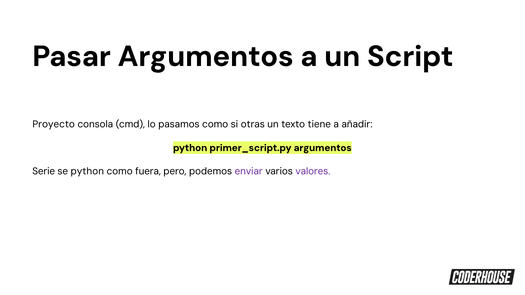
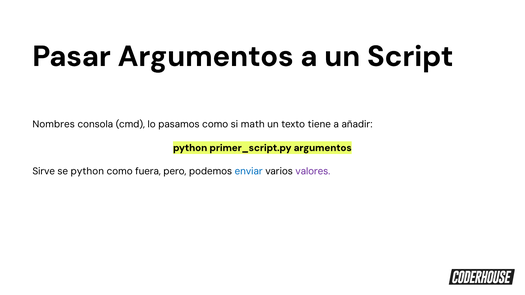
Proyecto: Proyecto -> Nombres (54, 124)
otras: otras -> math (253, 124)
Serie: Serie -> Sirve (44, 172)
enviar colour: purple -> blue (249, 172)
